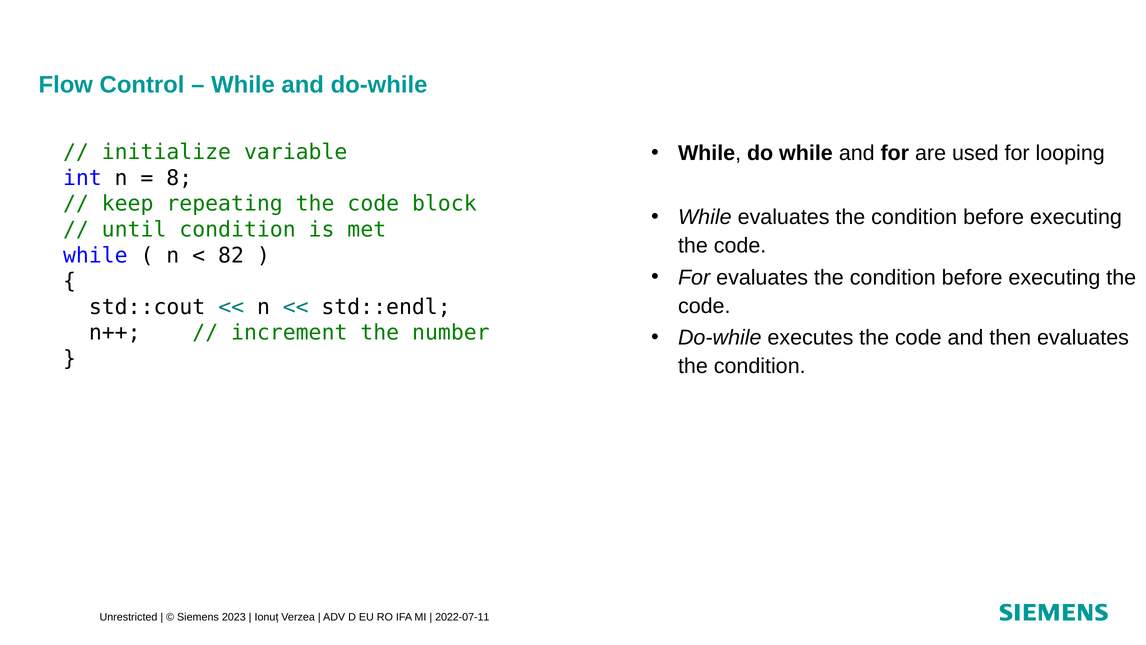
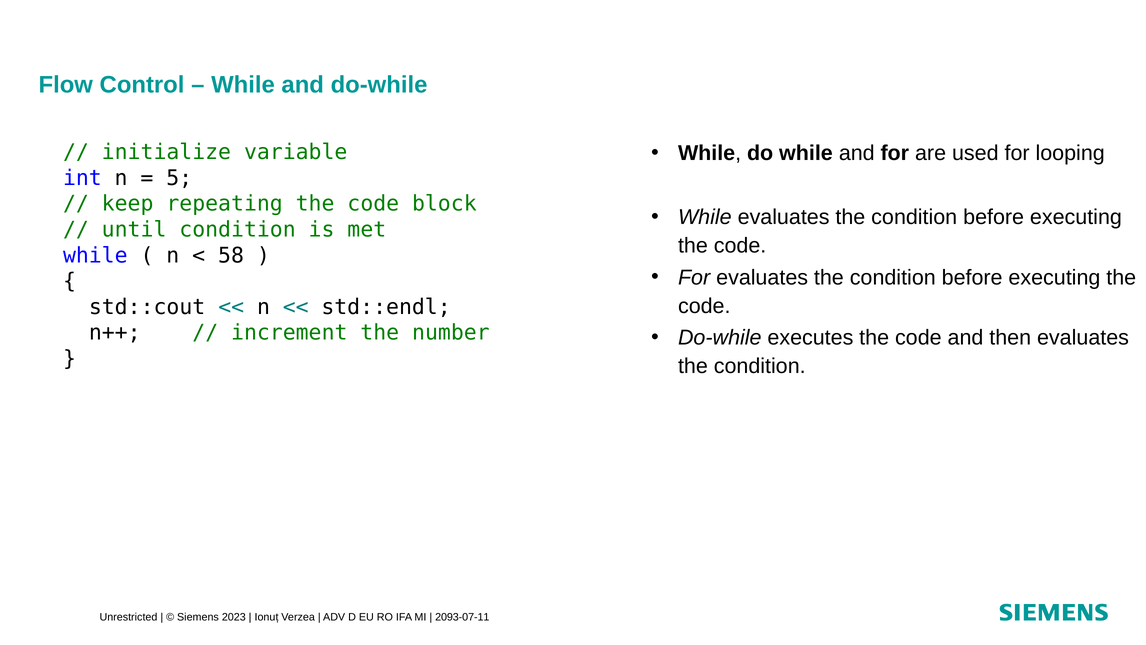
8: 8 -> 5 (179, 178)
82: 82 -> 58 (231, 255)
2022-07-11: 2022-07-11 -> 2093-07-11 (462, 617)
